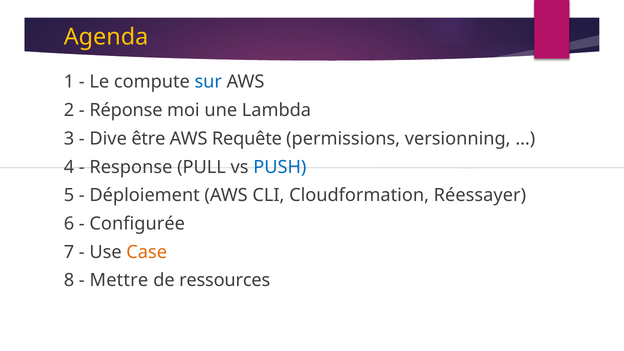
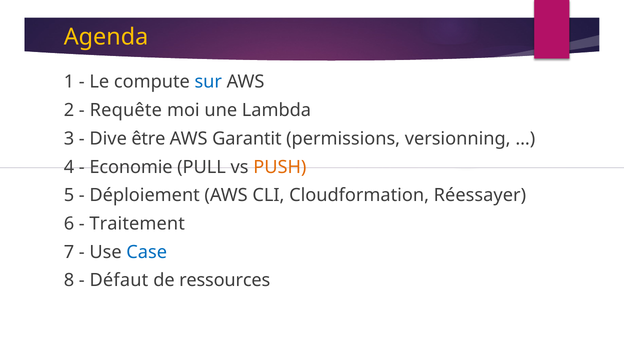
Réponse: Réponse -> Requête (126, 110)
Requête: Requête -> Garantit (247, 139)
Response: Response -> Economie (131, 167)
PUSH colour: blue -> orange (280, 167)
Configurée: Configurée -> Traitement (137, 224)
Case colour: orange -> blue (147, 252)
Mettre: Mettre -> Défaut (119, 280)
